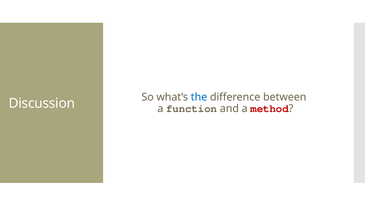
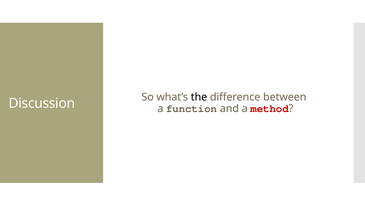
the colour: blue -> black (199, 97)
